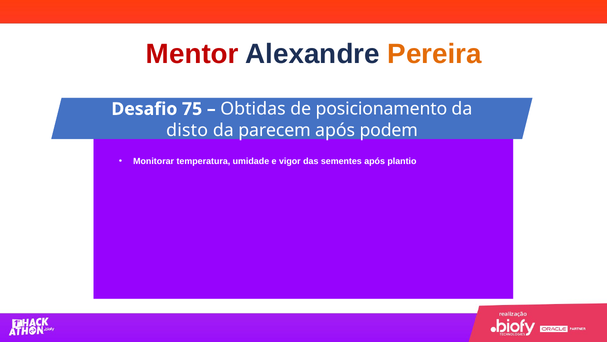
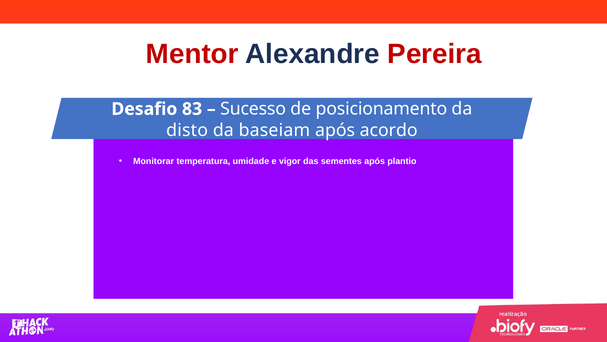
Pereira colour: orange -> red (435, 54)
75: 75 -> 83 (192, 109)
Obtidas: Obtidas -> Sucesso (253, 109)
parecem: parecem -> baseiam (274, 130)
podem: podem -> acordo (389, 130)
